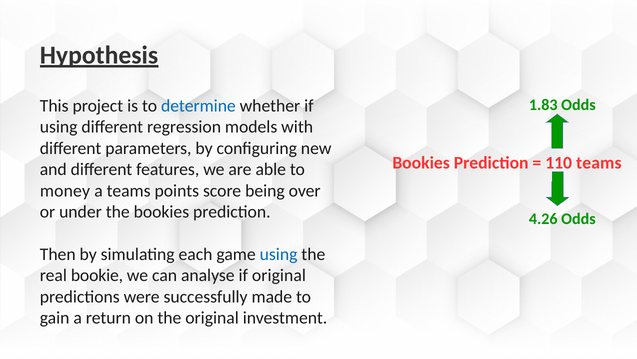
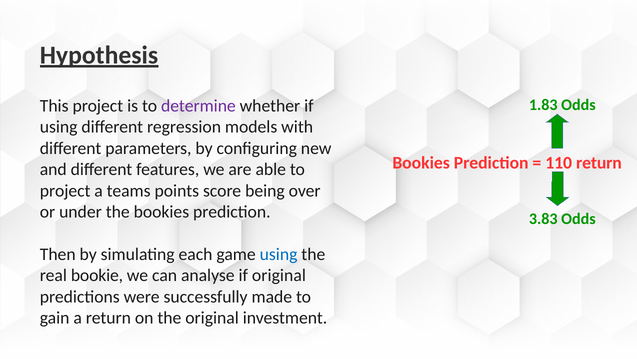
determine colour: blue -> purple (198, 106)
teams: teams -> return (599, 163)
money: money -> project (65, 190)
4.26: 4.26 -> 3.83 (543, 218)
